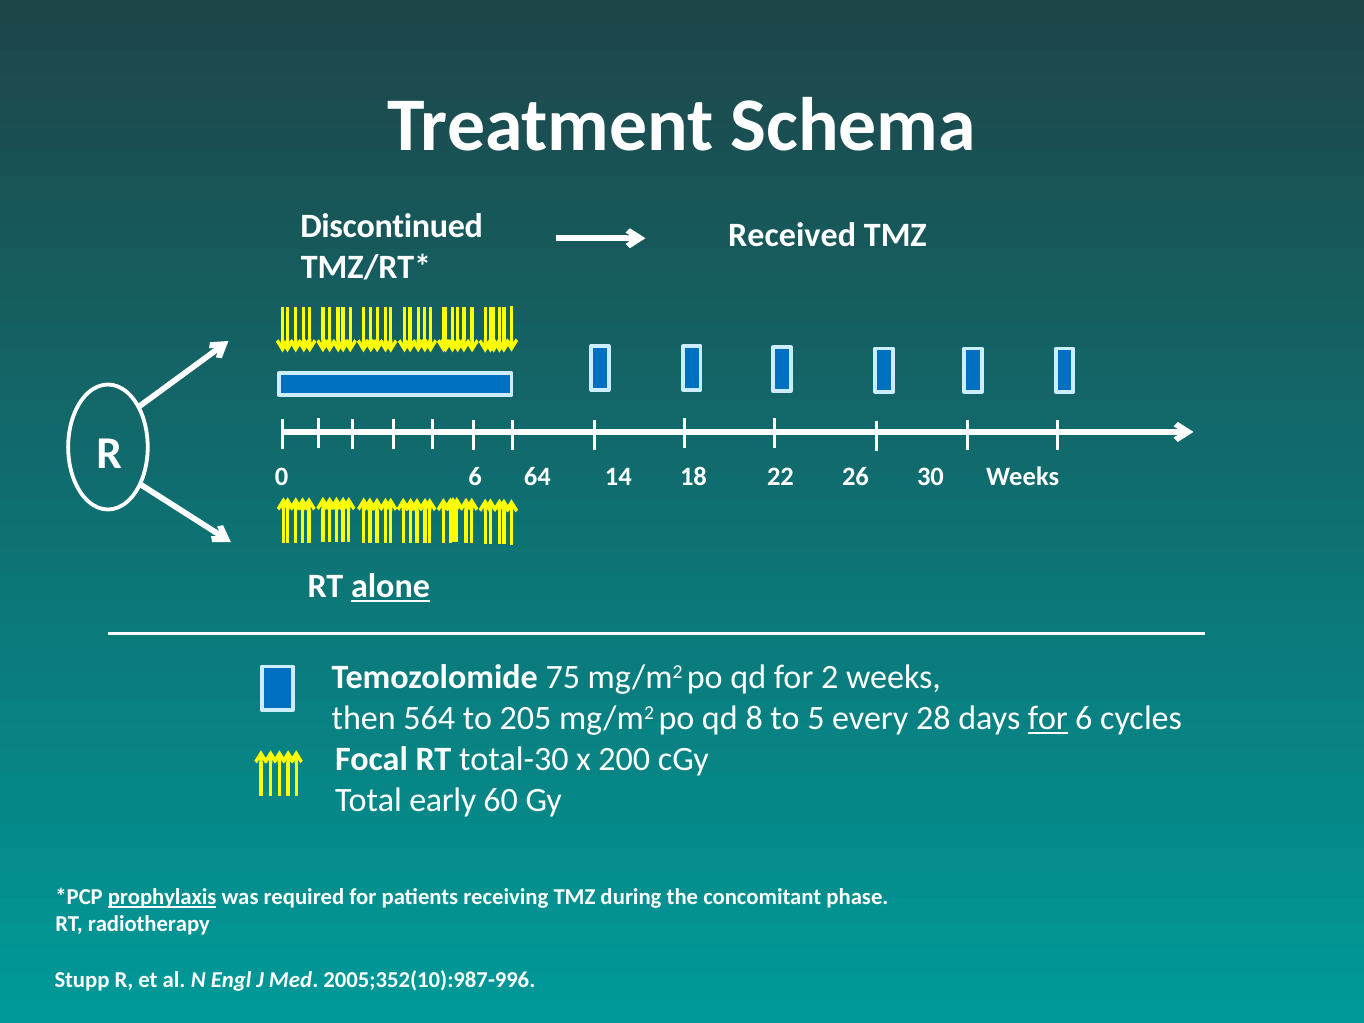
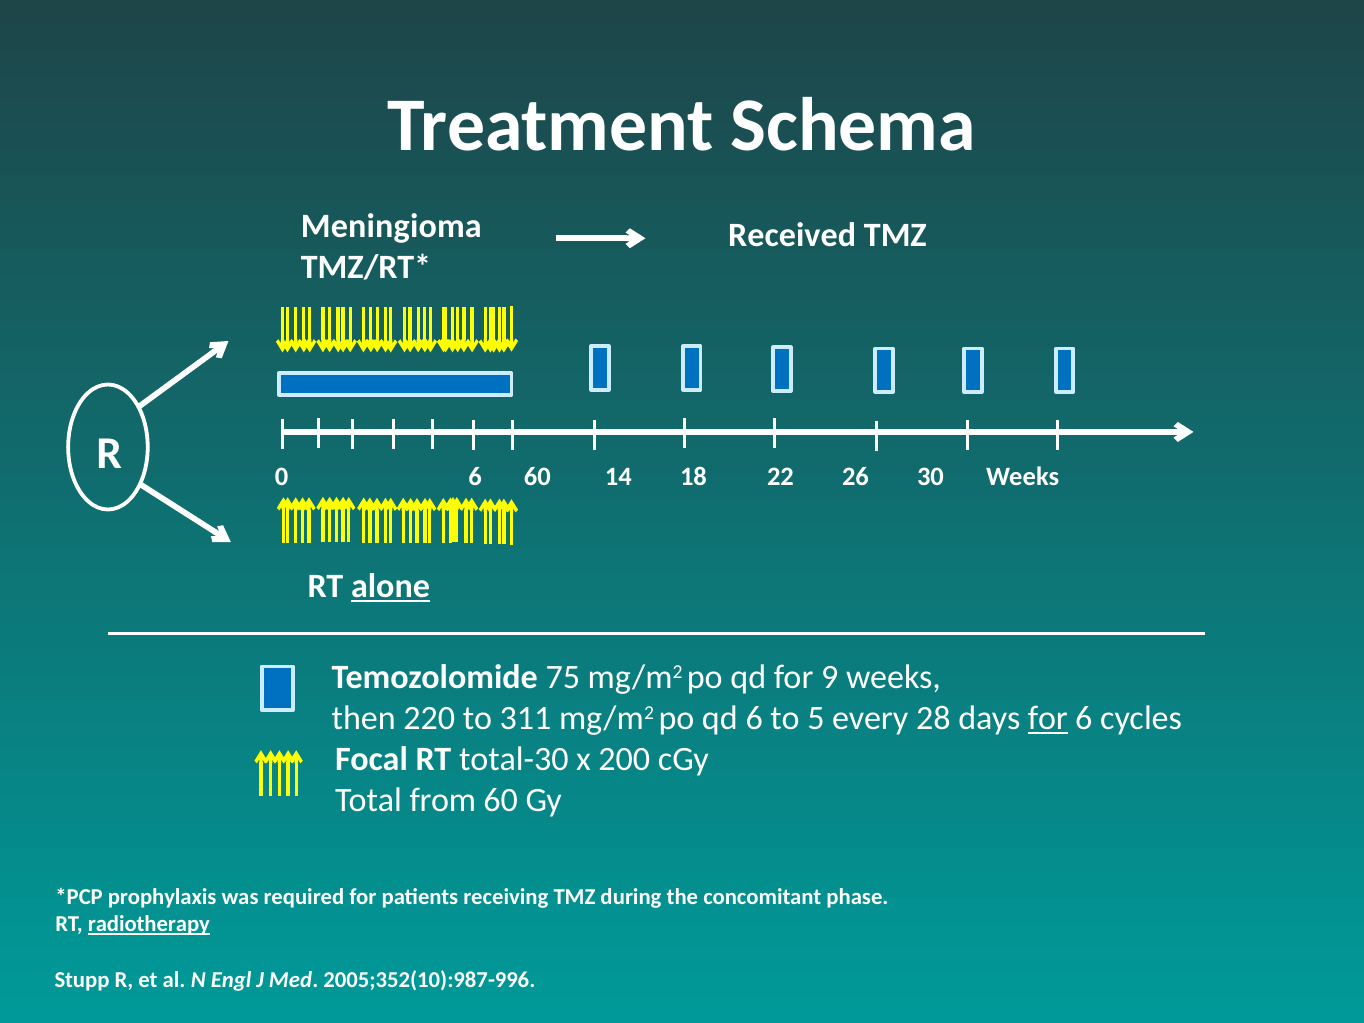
Discontinued: Discontinued -> Meningioma (391, 227)
6 64: 64 -> 60 (537, 477)
2: 2 -> 9 (830, 677)
564: 564 -> 220 (429, 718)
205: 205 -> 311 (526, 718)
qd 8: 8 -> 6 (754, 718)
early: early -> from (443, 800)
prophylaxis underline: present -> none (162, 897)
radiotherapy underline: none -> present (149, 924)
